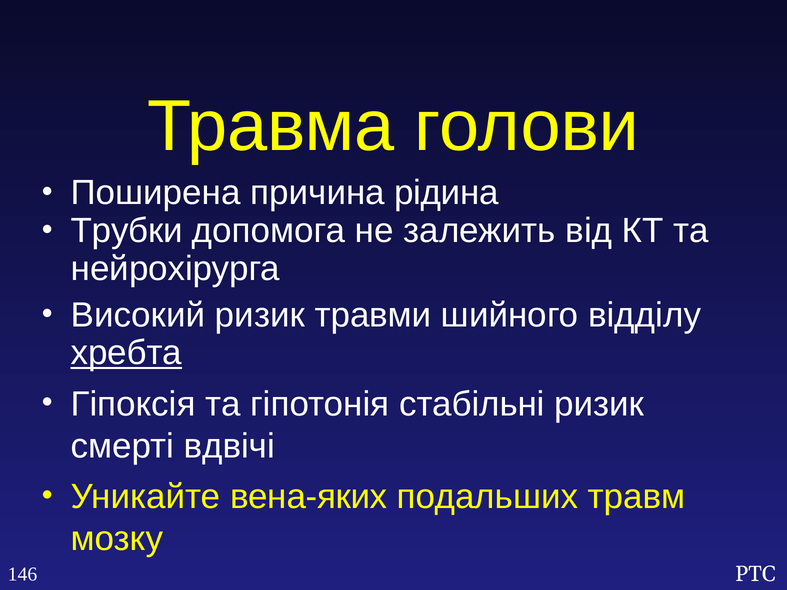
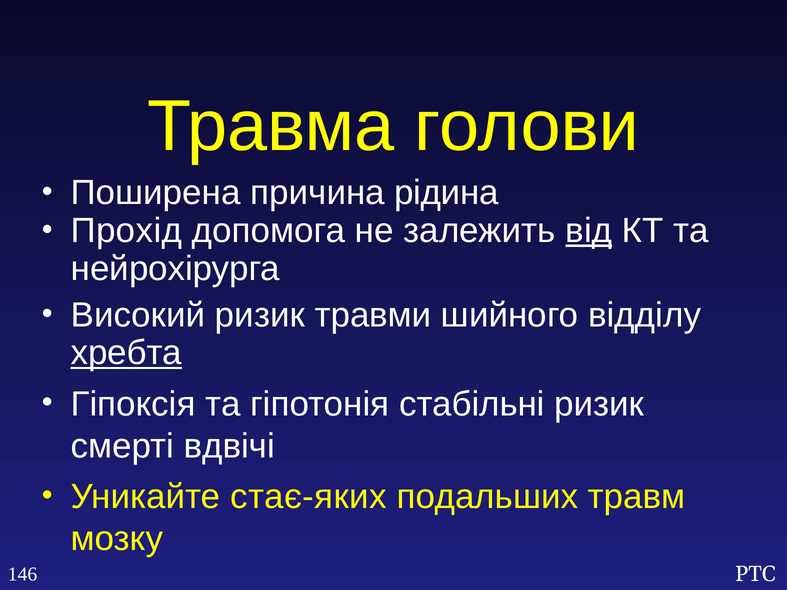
Трубки: Трубки -> Прохід (126, 231)
від underline: none -> present (589, 231)
вена-яких: вена-яких -> стає-яких (308, 497)
